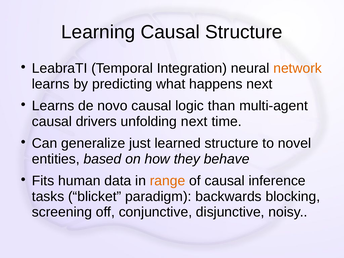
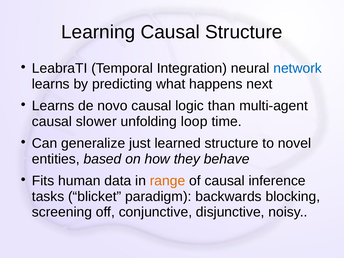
network colour: orange -> blue (298, 68)
drivers: drivers -> slower (96, 122)
unfolding next: next -> loop (194, 122)
